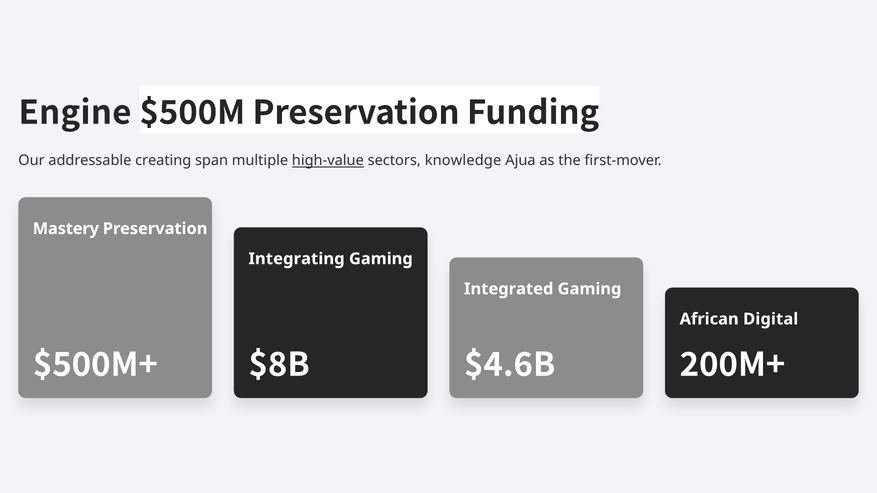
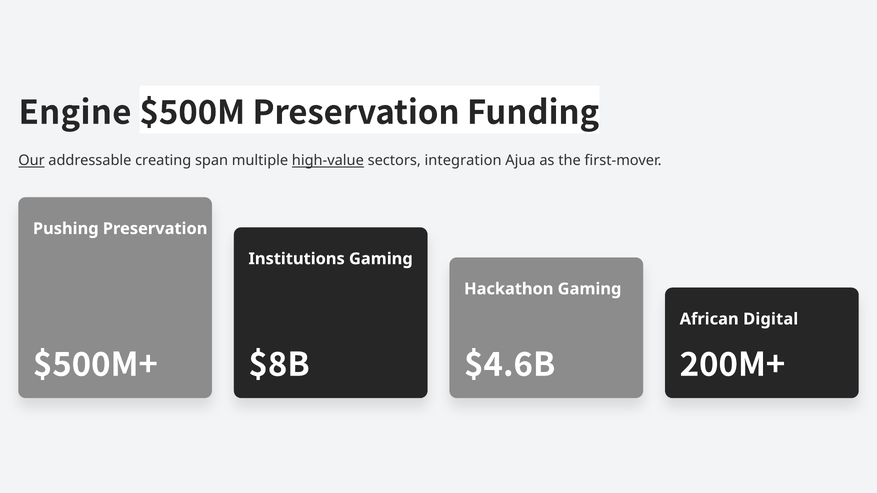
Our underline: none -> present (31, 161)
knowledge: knowledge -> integration (463, 161)
Mastery: Mastery -> Pushing (66, 229)
Integrating: Integrating -> Institutions (297, 259)
Integrated: Integrated -> Hackathon (509, 289)
